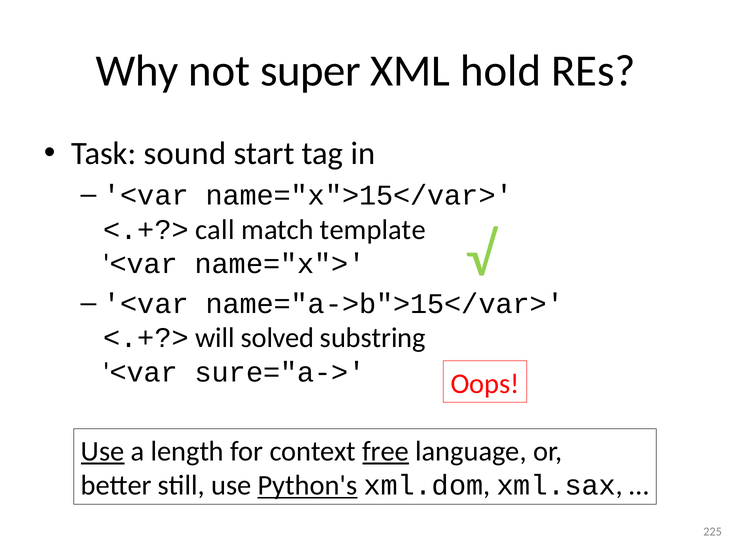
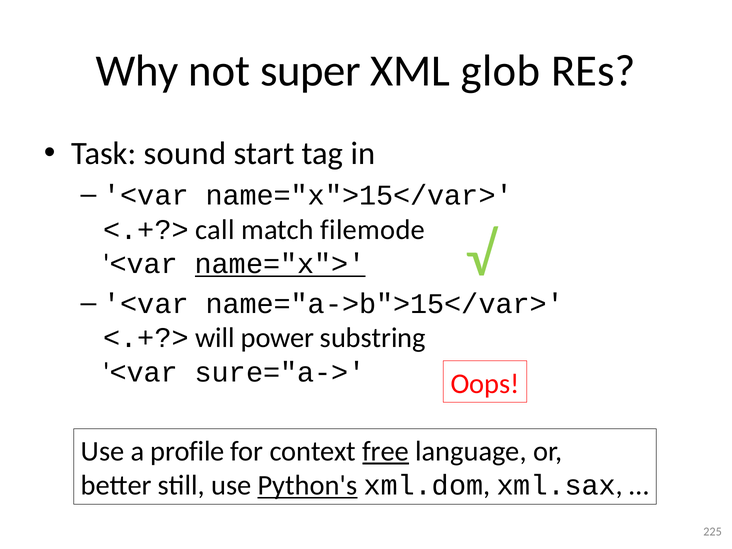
hold: hold -> glob (500, 71)
template: template -> filemode (373, 230)
name="x"> underline: none -> present (280, 264)
solved: solved -> power (278, 338)
Use underline: present -> none (103, 451)
length: length -> profile (187, 451)
